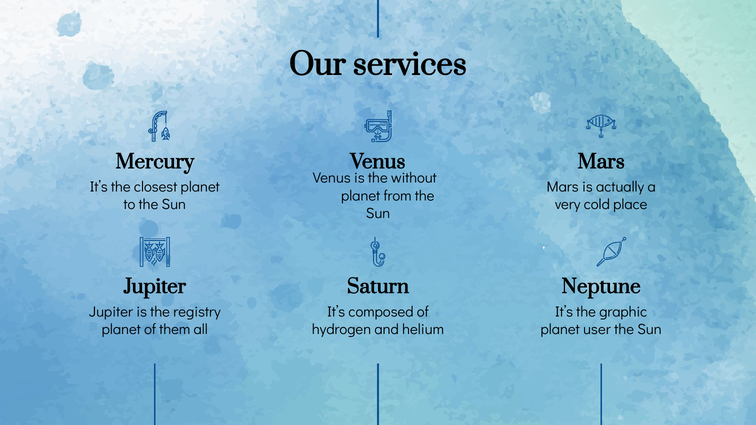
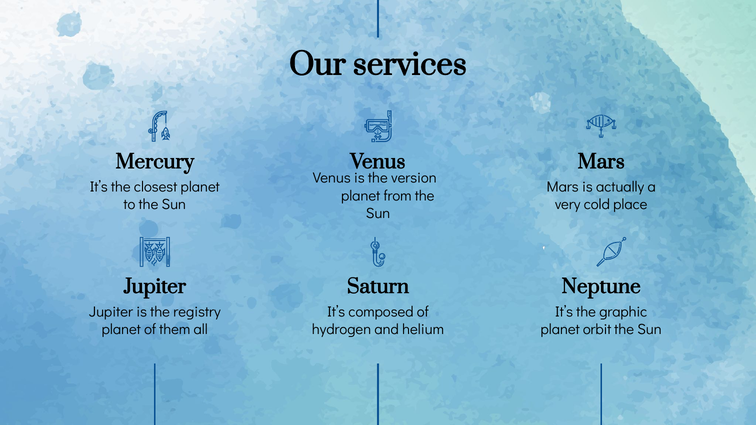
without: without -> version (414, 178)
user: user -> orbit (597, 330)
